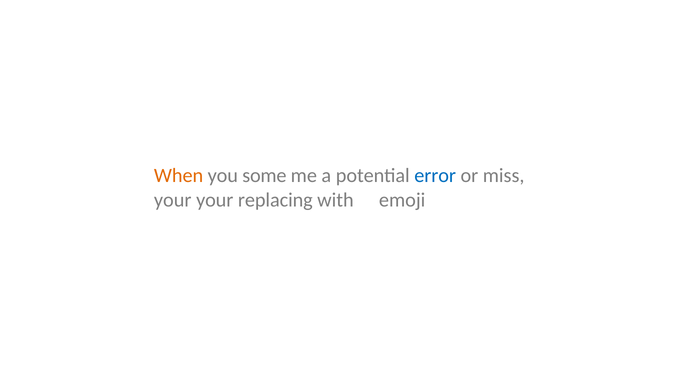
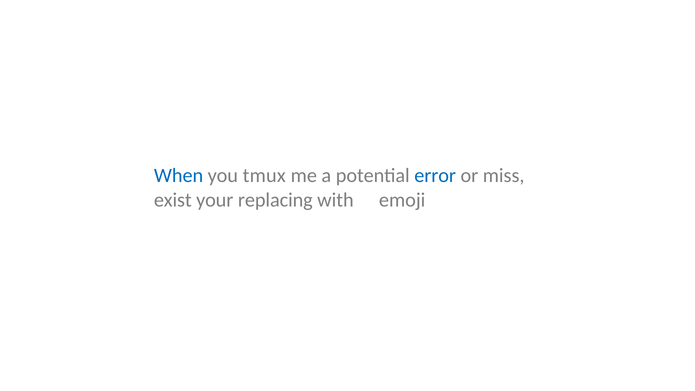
When colour: orange -> blue (179, 176)
some: some -> tmux (264, 176)
your: your -> exist (173, 200)
